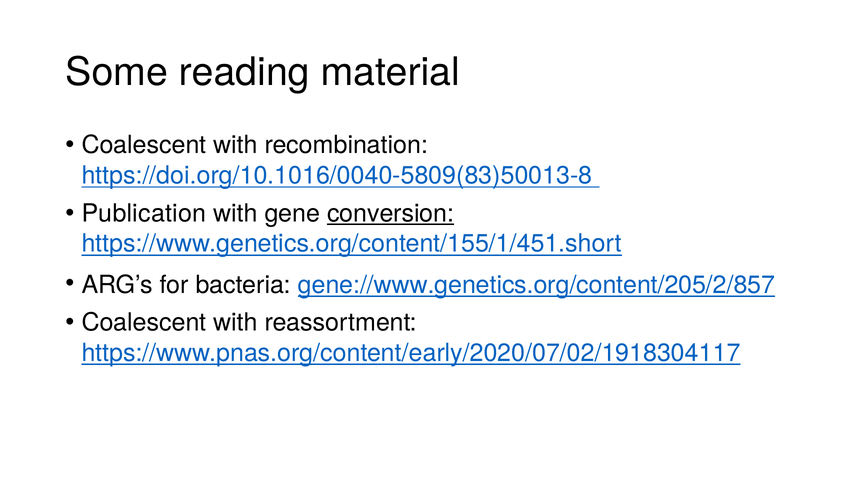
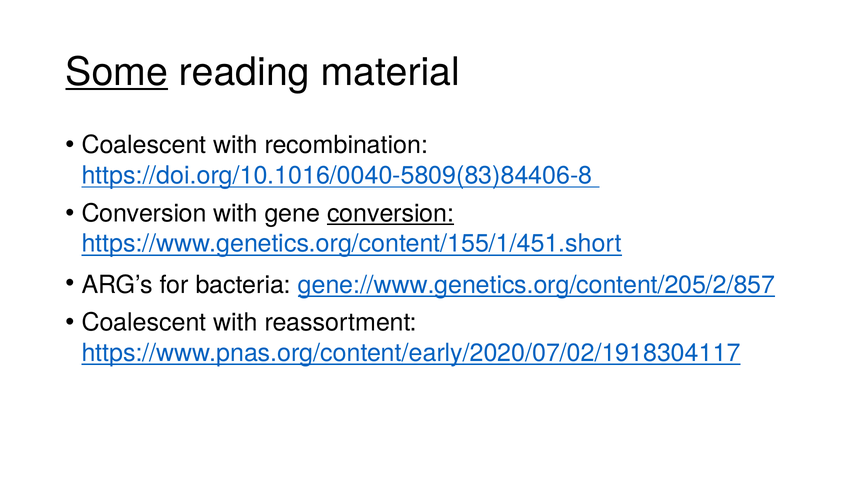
Some underline: none -> present (117, 72)
https://doi.org/10.1016/0040-5809(83)50013-8: https://doi.org/10.1016/0040-5809(83)50013-8 -> https://doi.org/10.1016/0040-5809(83)84406-8 (337, 175)
Publication: Publication -> Conversion (144, 213)
